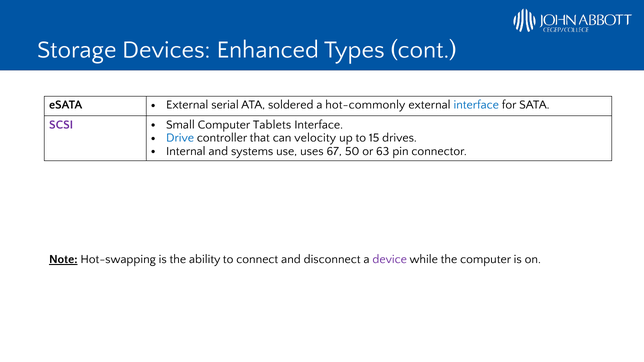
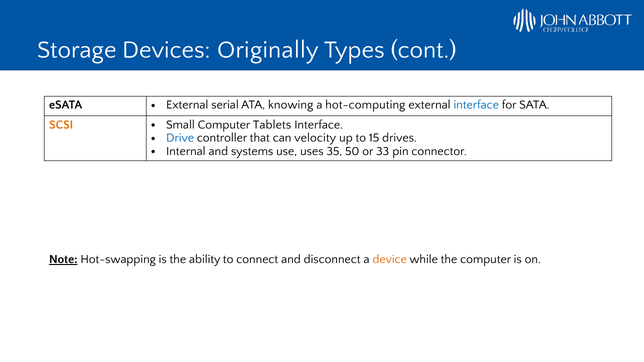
Enhanced: Enhanced -> Originally (268, 50)
soldered: soldered -> knowing (291, 105)
hot-commonly: hot-commonly -> hot-computing (365, 105)
SCSI colour: purple -> orange (61, 125)
67: 67 -> 35 (334, 151)
63: 63 -> 33 (383, 151)
device colour: purple -> orange (390, 260)
